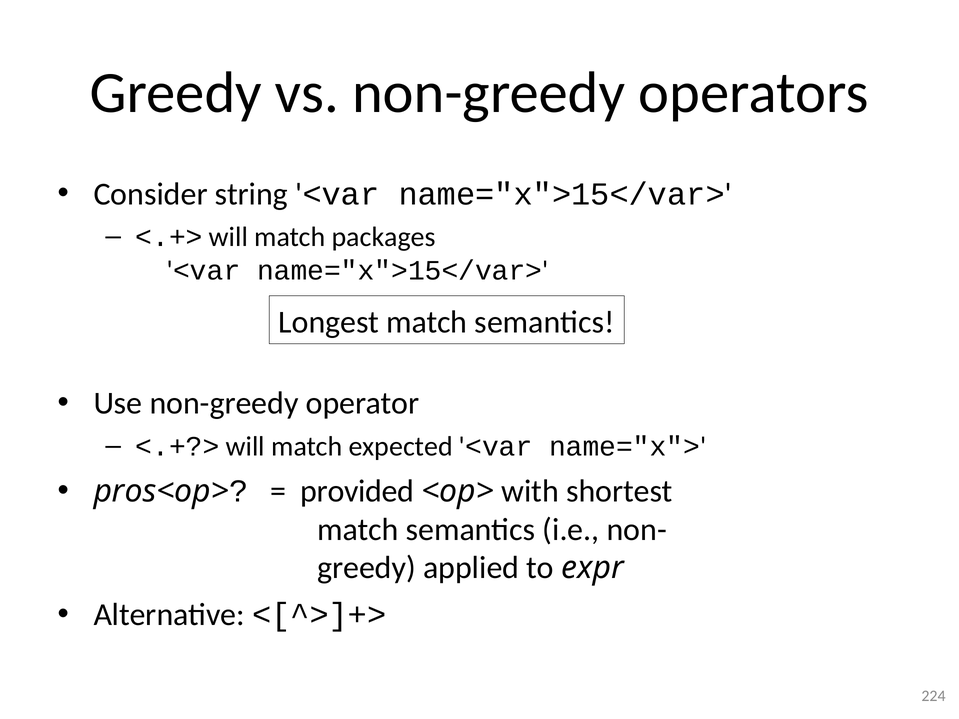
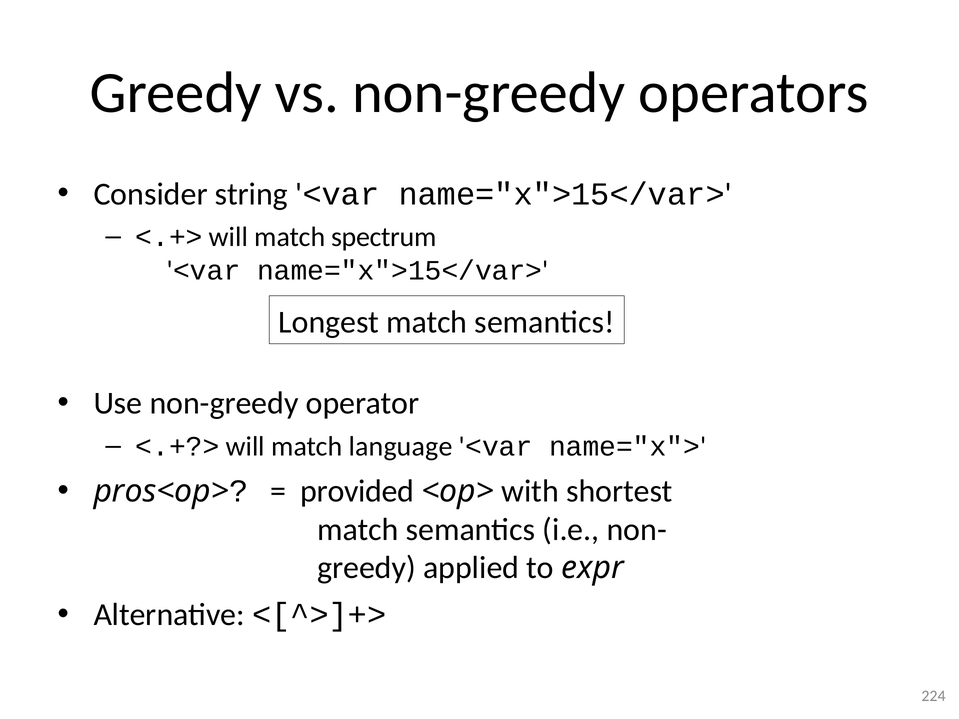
packages: packages -> spectrum (384, 237)
expected: expected -> language (401, 447)
